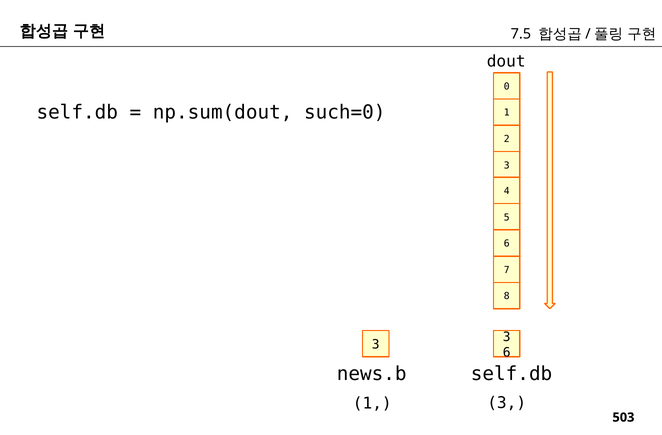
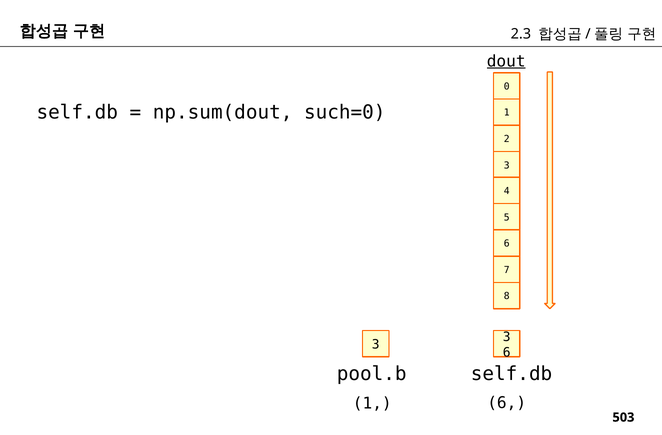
7.5: 7.5 -> 2.3 (521, 34)
dout underline: none -> present (506, 61)
news.b: news.b -> pool.b (372, 374)
3: 3 -> 6 (507, 403)
